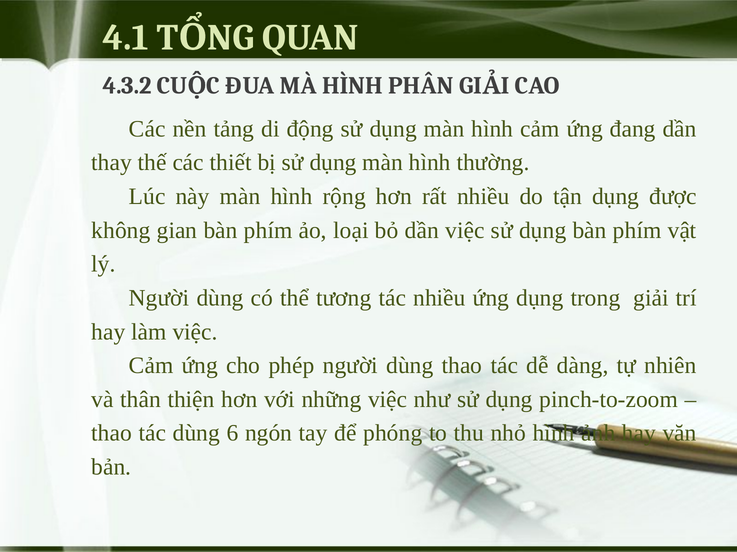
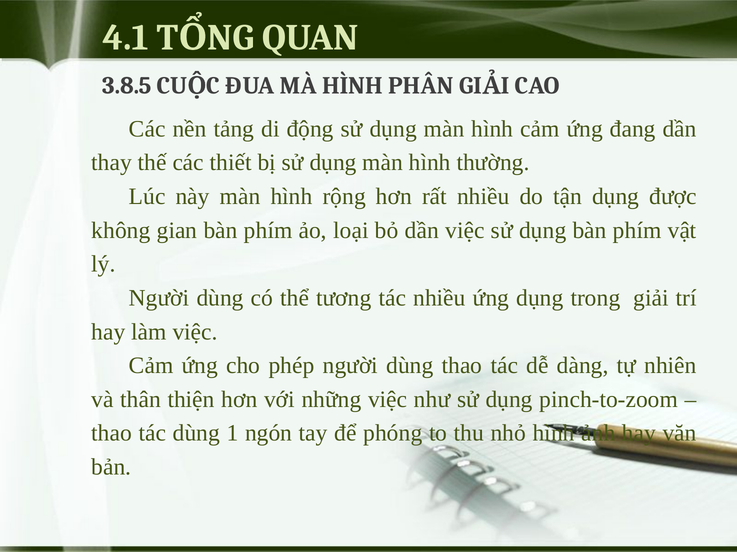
4.3.2: 4.3.2 -> 3.8.5 (127, 86)
6: 6 -> 1 (233, 434)
